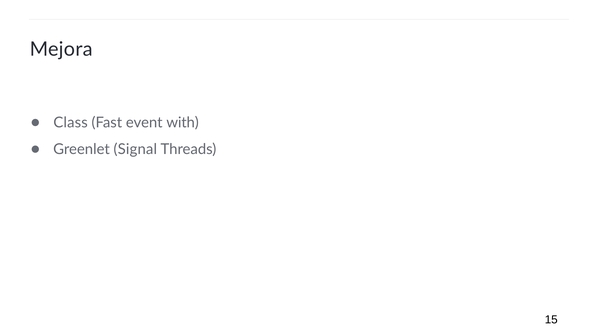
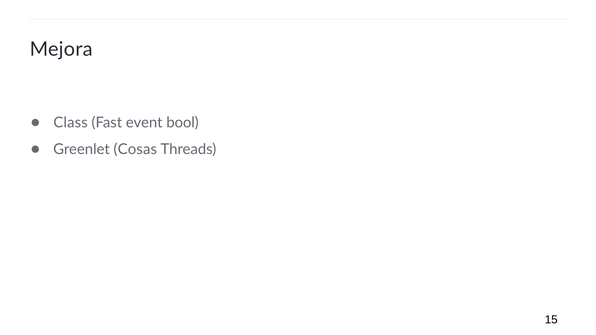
with: with -> bool (183, 123)
Signal: Signal -> Cosas (135, 149)
